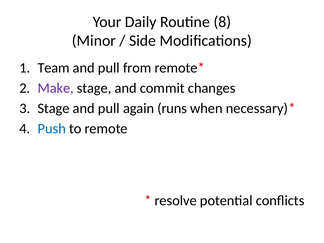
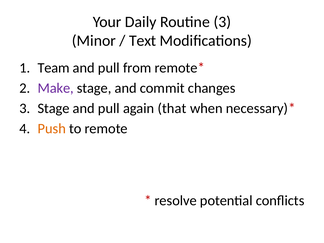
Routine 8: 8 -> 3 (222, 22)
Side: Side -> Text (143, 41)
runs: runs -> that (172, 108)
Push colour: blue -> orange (52, 129)
